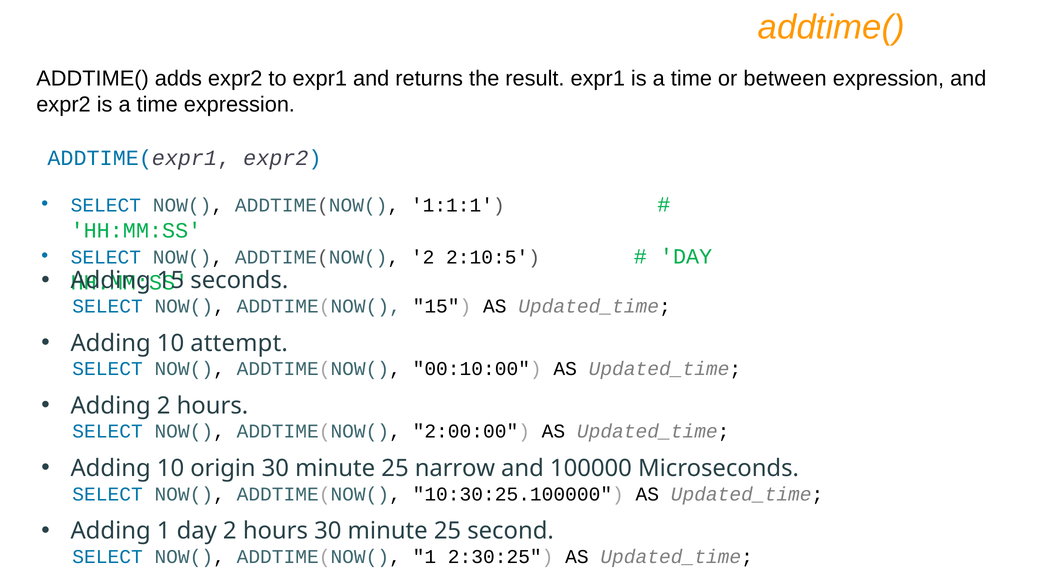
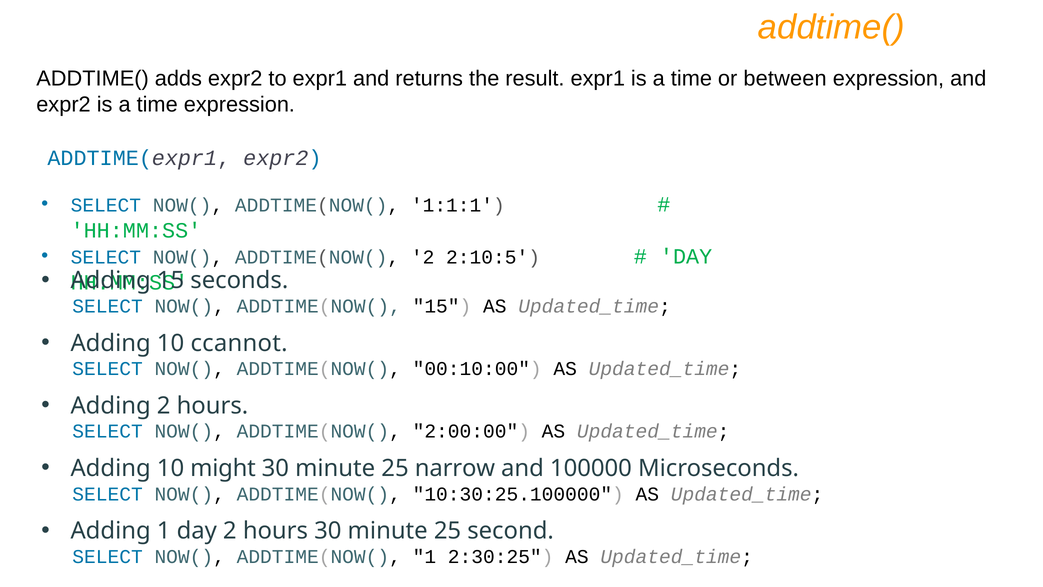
attempt: attempt -> ccannot (239, 343)
origin: origin -> might (223, 468)
